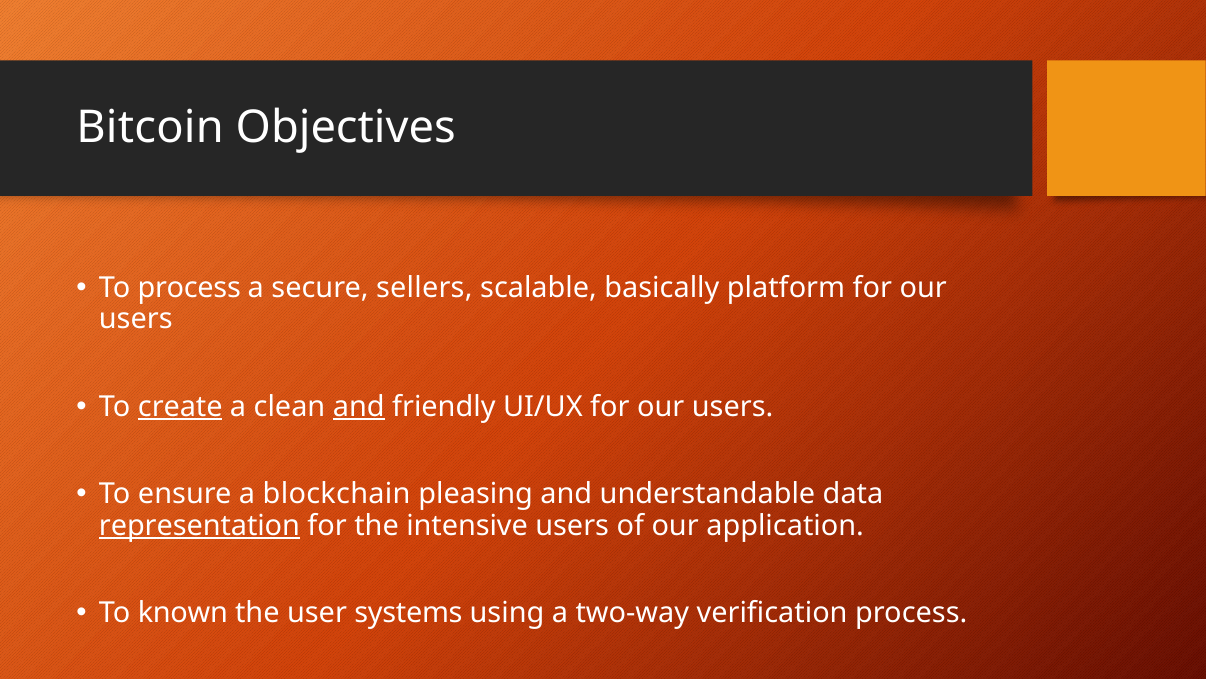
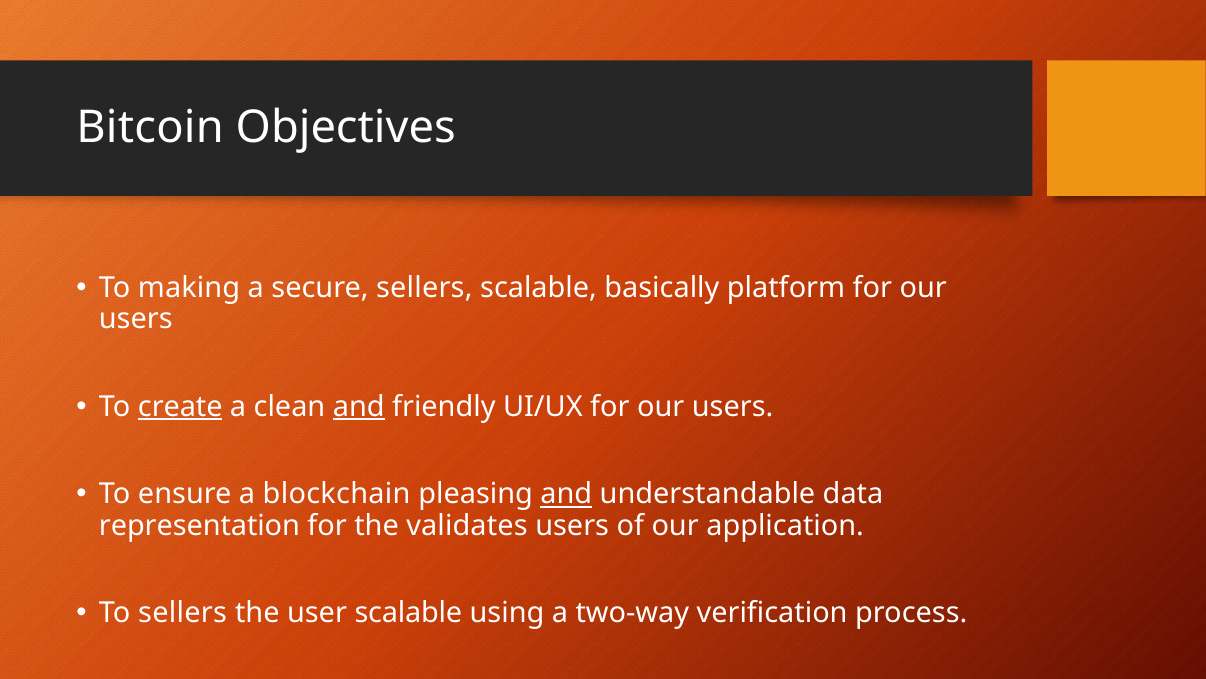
To process: process -> making (189, 288)
and underline: none -> present (566, 494)
representation underline: present -> none (199, 525)
intensive: intensive -> validates (467, 525)
To known: known -> sellers (183, 613)
user systems: systems -> scalable (408, 613)
